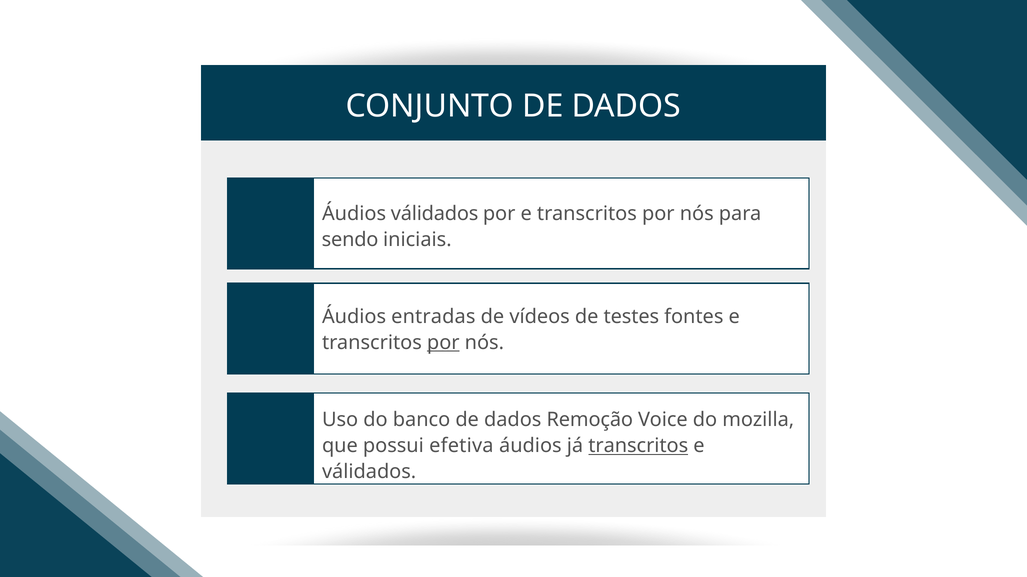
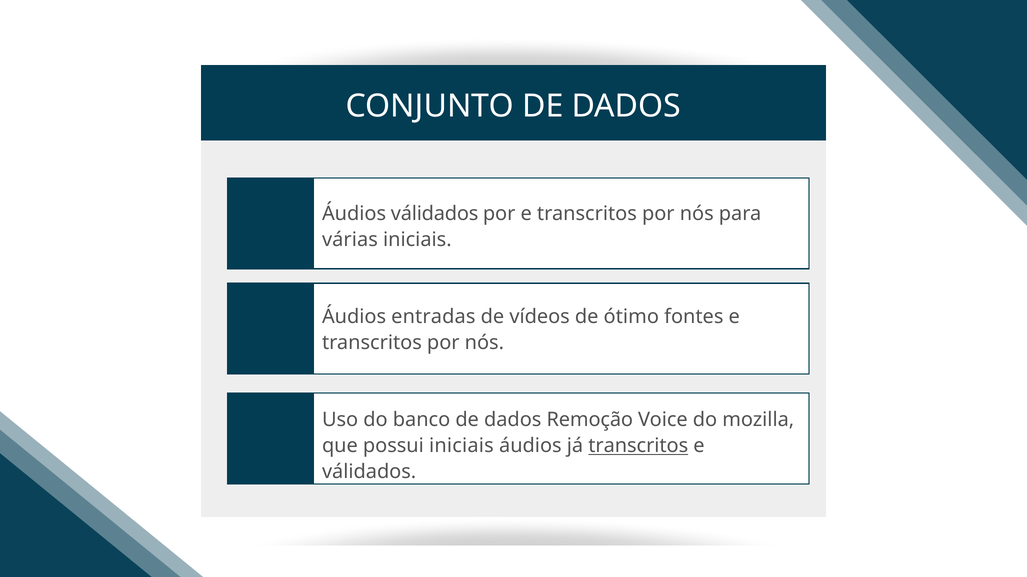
sendo: sendo -> várias (350, 240)
testes: testes -> ótimo (631, 317)
por underline: present -> none (443, 343)
possui efetiva: efetiva -> iniciais (461, 446)
